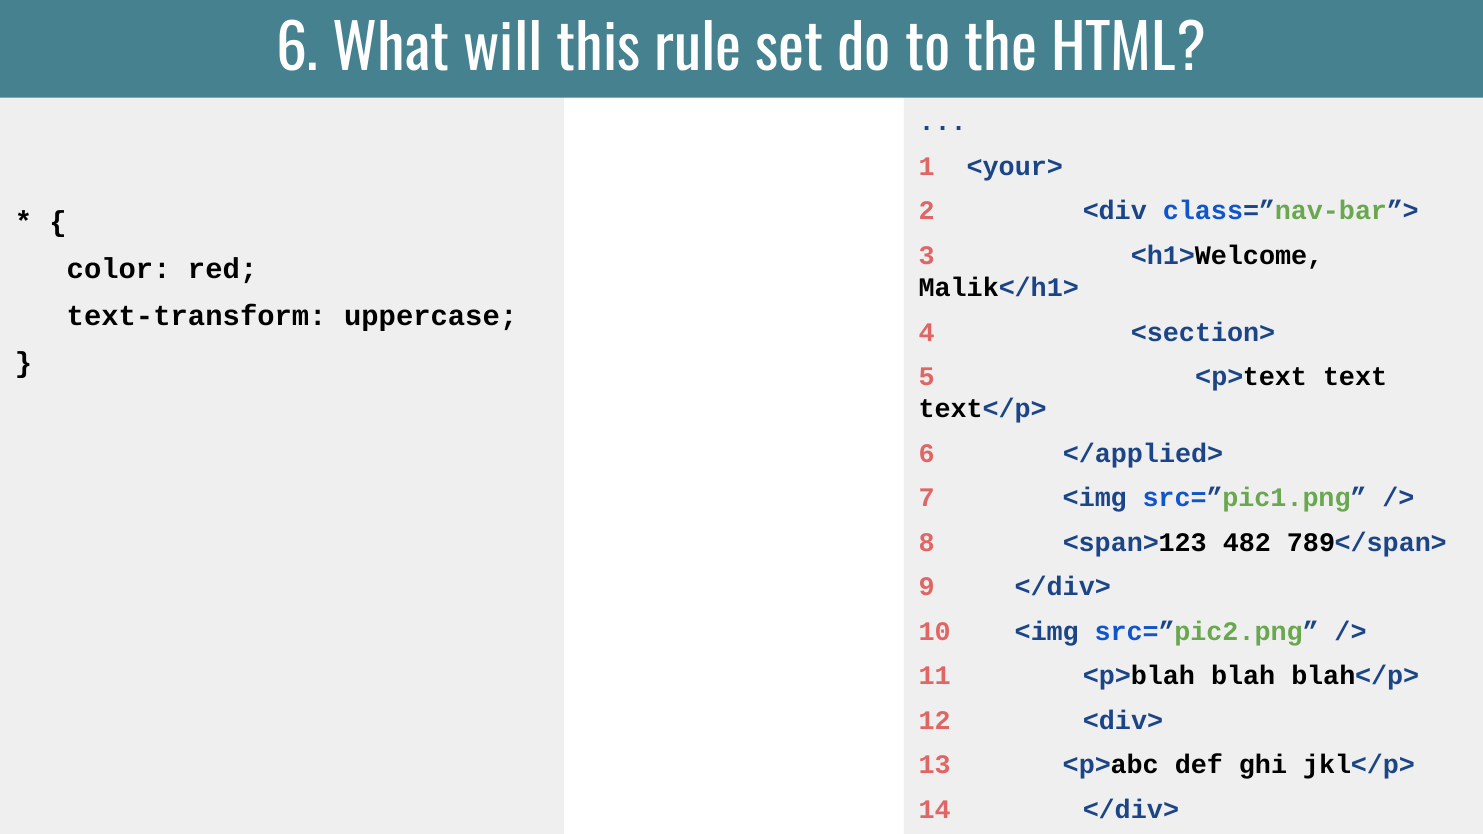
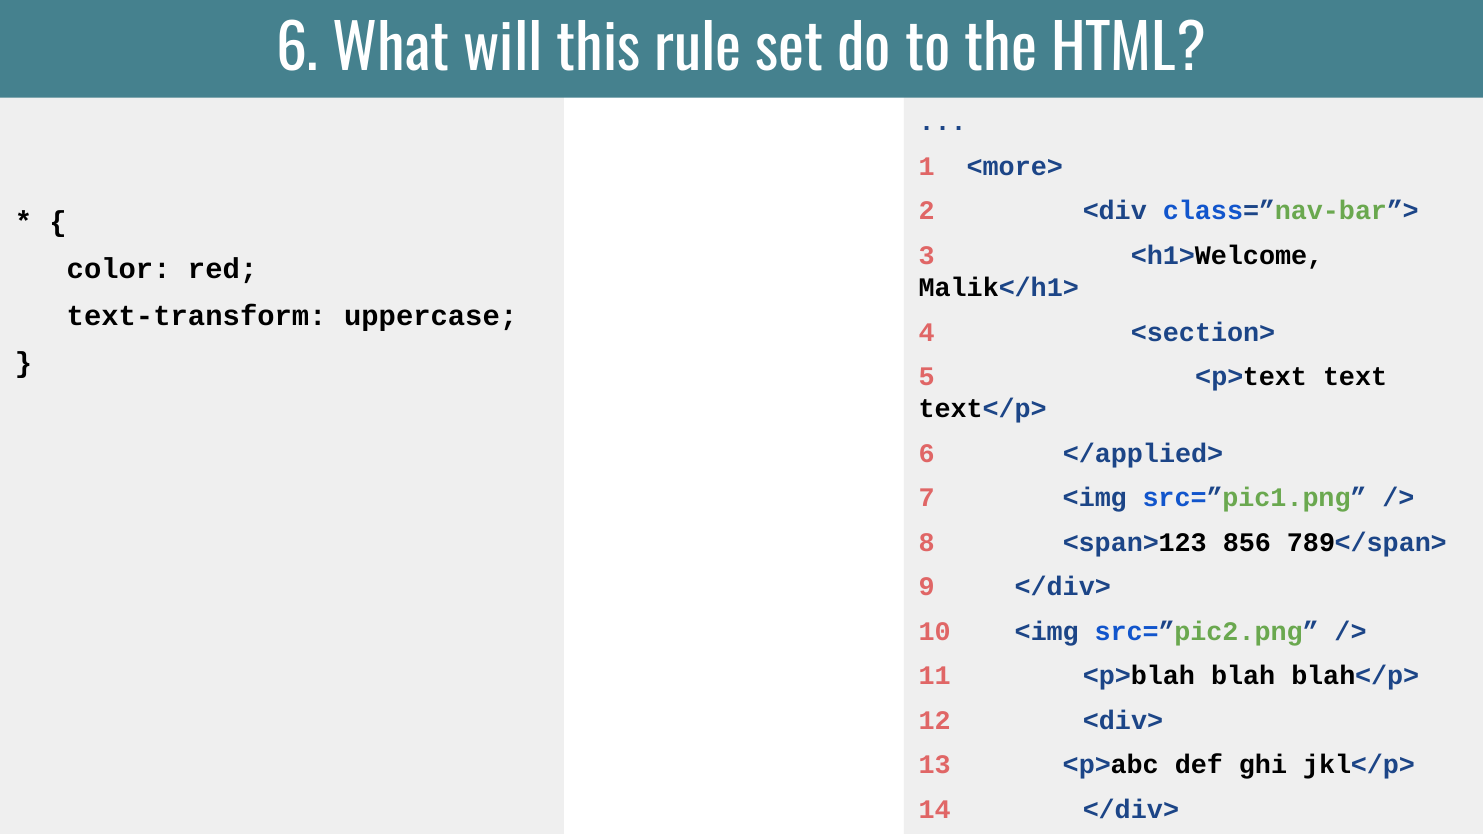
<your>: <your> -> <more> (1015, 166)
482: 482 -> 856 (1247, 543)
